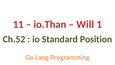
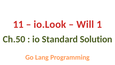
io.Than: io.Than -> io.Look (50, 24)
Ch.52: Ch.52 -> Ch.50 (14, 39)
Position: Position -> Solution (96, 39)
